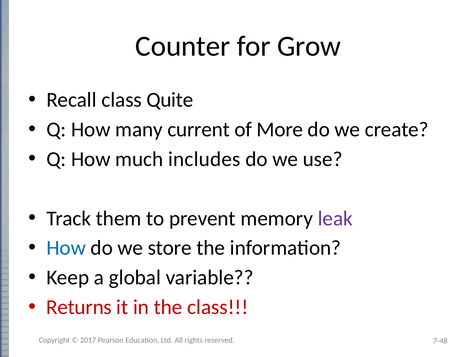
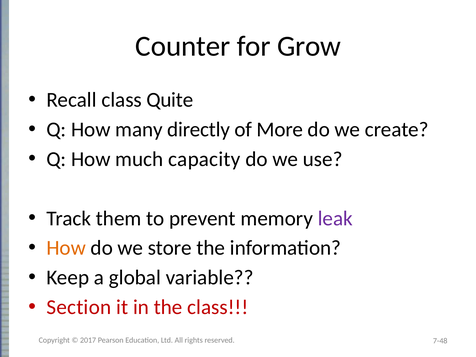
current: current -> directly (199, 129)
includes: includes -> capacity (204, 159)
How colour: blue -> orange (66, 248)
Returns: Returns -> Section (79, 307)
